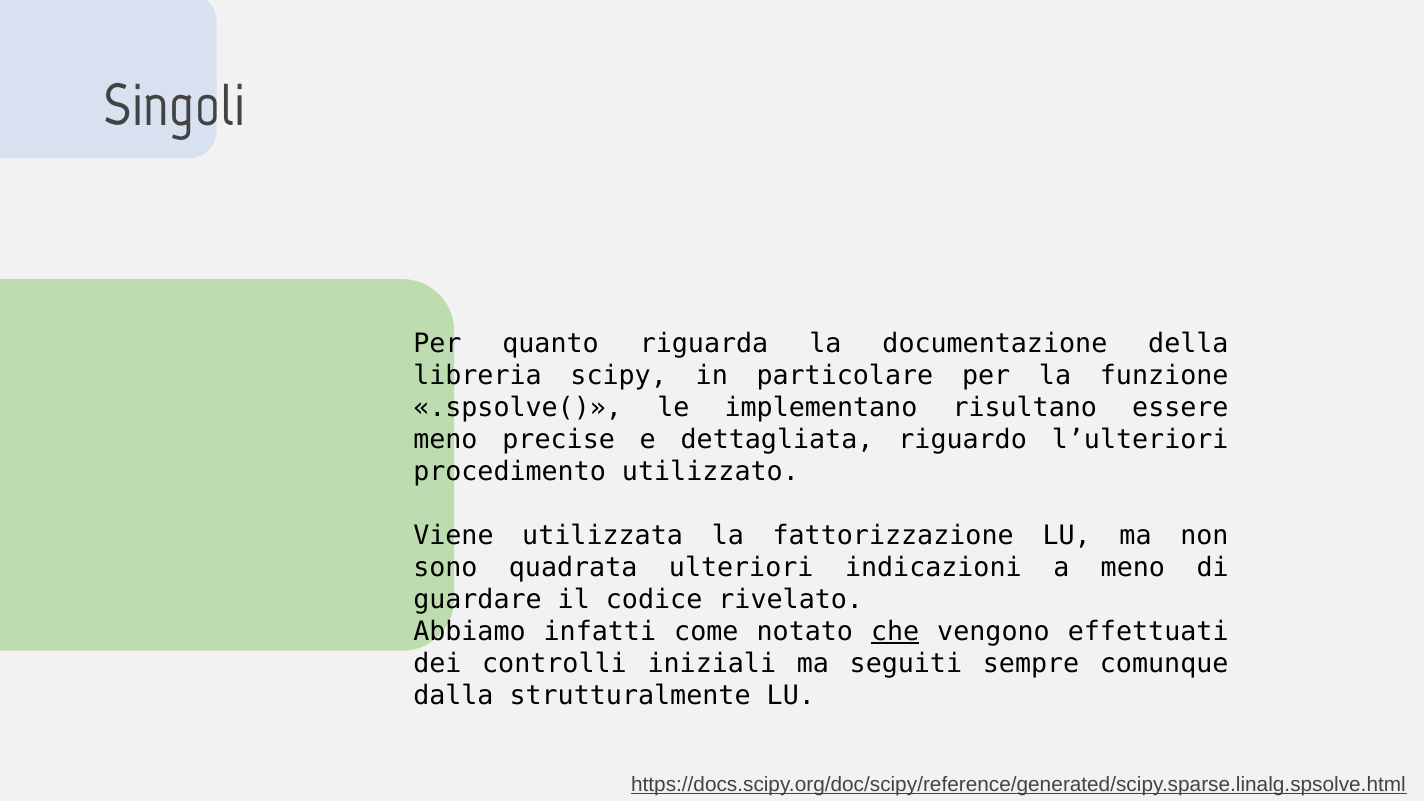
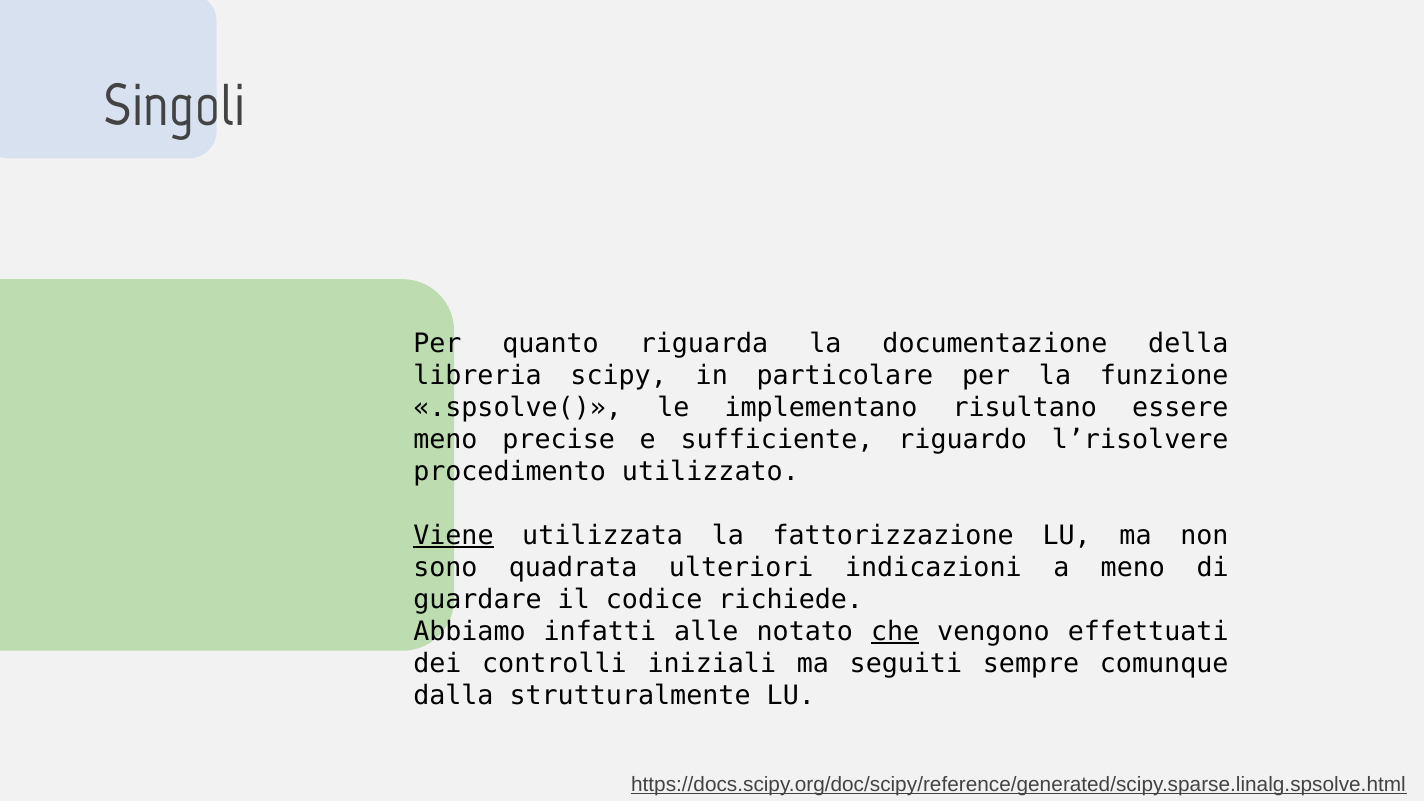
dettagliata: dettagliata -> sufficiente (777, 439)
l’ulteriori: l’ulteriori -> l’risolvere (1140, 439)
Viene underline: none -> present (453, 536)
rivelato: rivelato -> richiede (791, 600)
come: come -> alle (706, 632)
